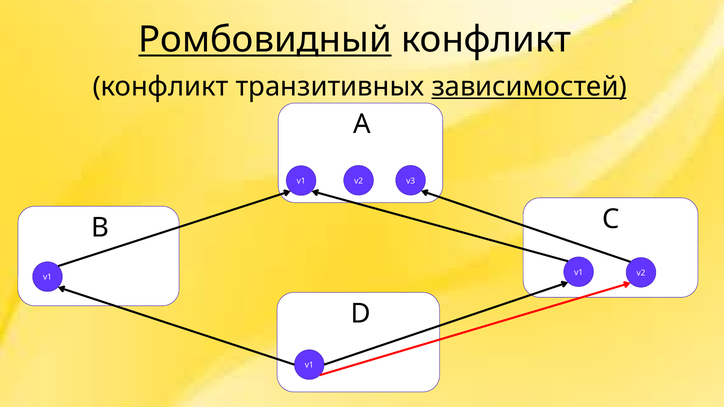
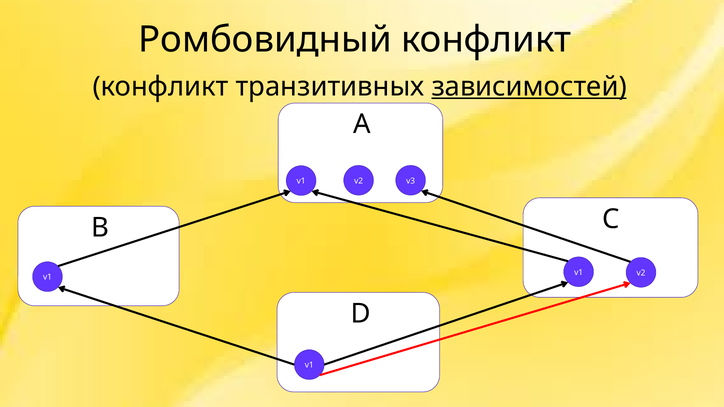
Ромбовидный underline: present -> none (265, 40)
